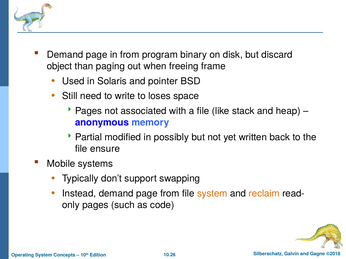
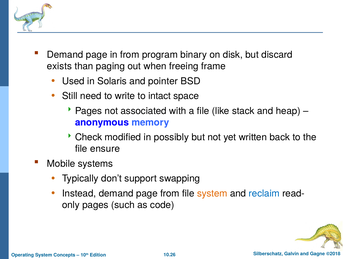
object: object -> exists (59, 66)
loses: loses -> intact (160, 96)
Partial: Partial -> Check (89, 138)
reclaim colour: orange -> blue (264, 194)
